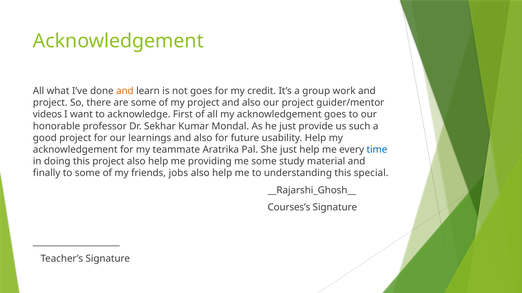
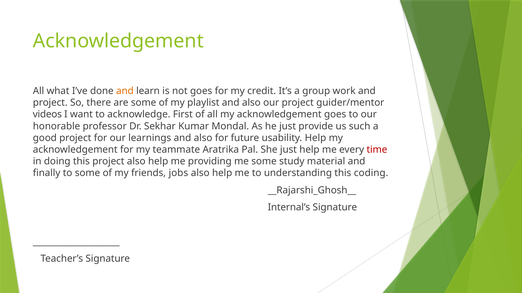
my project: project -> playlist (203, 103)
time colour: blue -> red (377, 150)
special: special -> coding (371, 173)
Courses’s: Courses’s -> Internal’s (289, 208)
